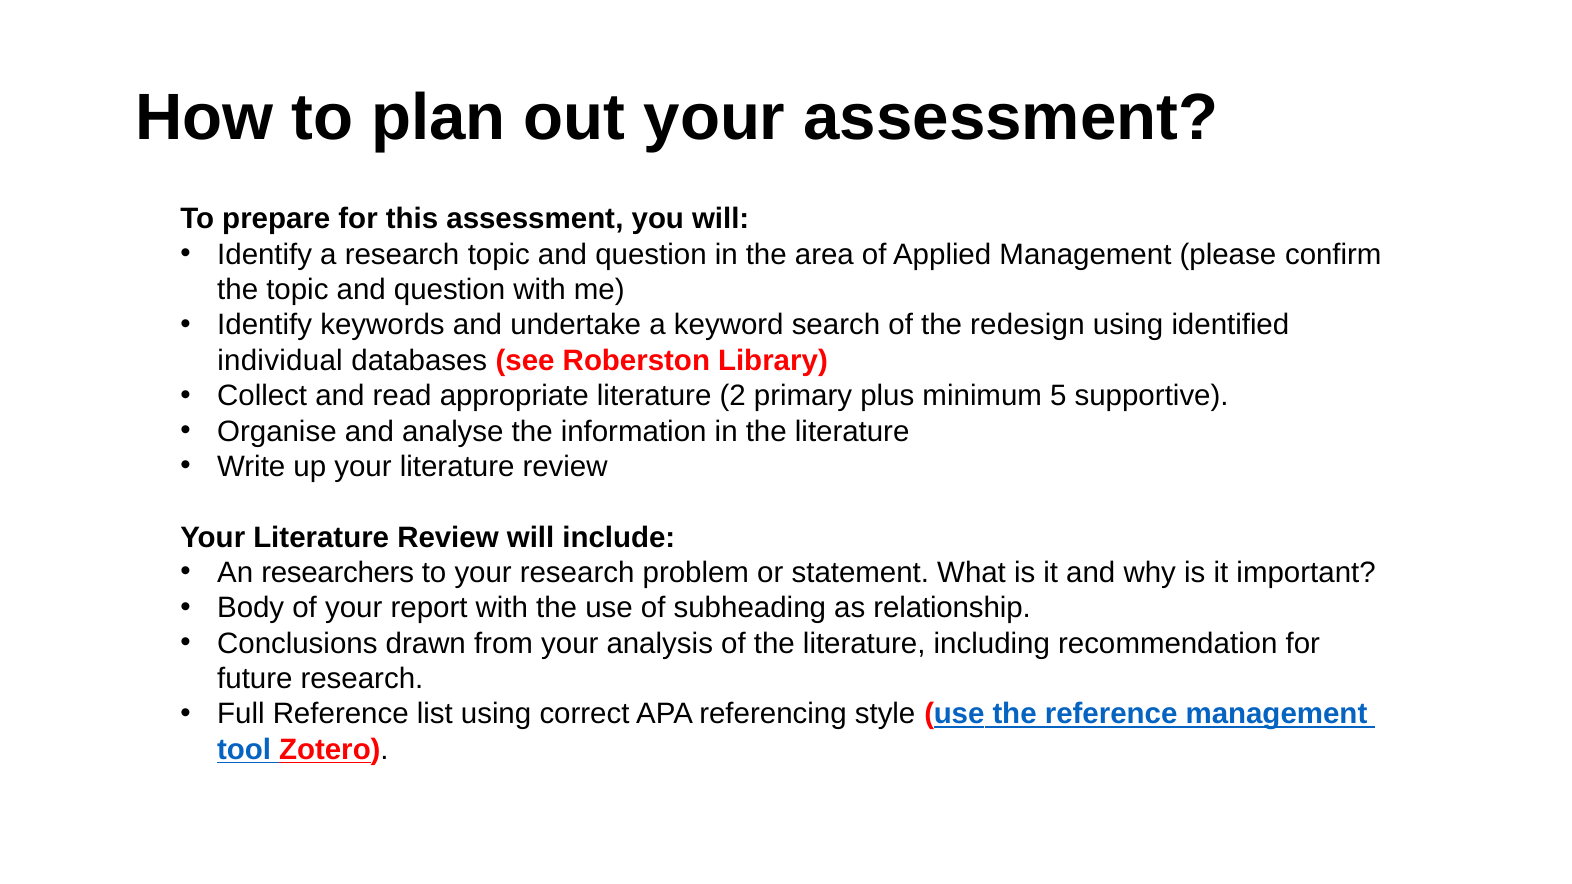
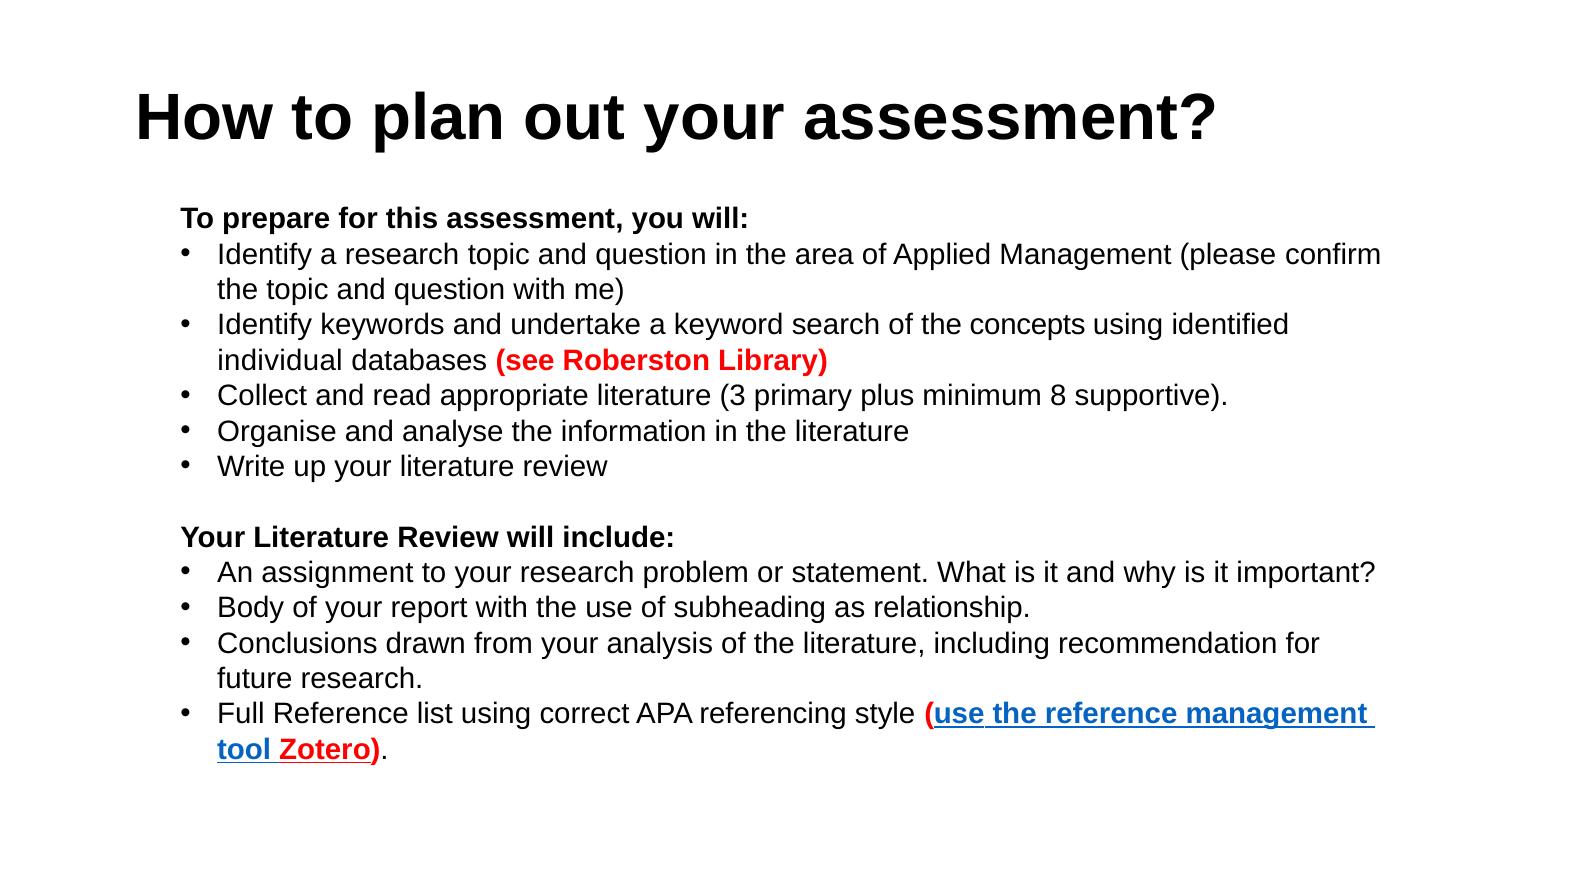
redesign: redesign -> concepts (1028, 325)
2: 2 -> 3 (733, 396)
5: 5 -> 8 (1058, 396)
researchers: researchers -> assignment (337, 573)
